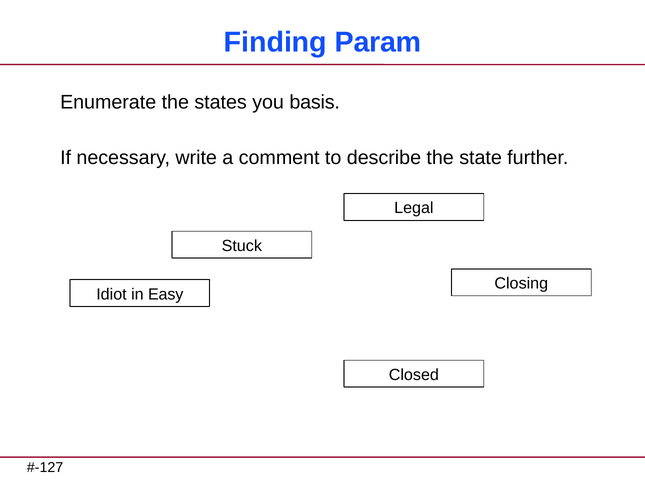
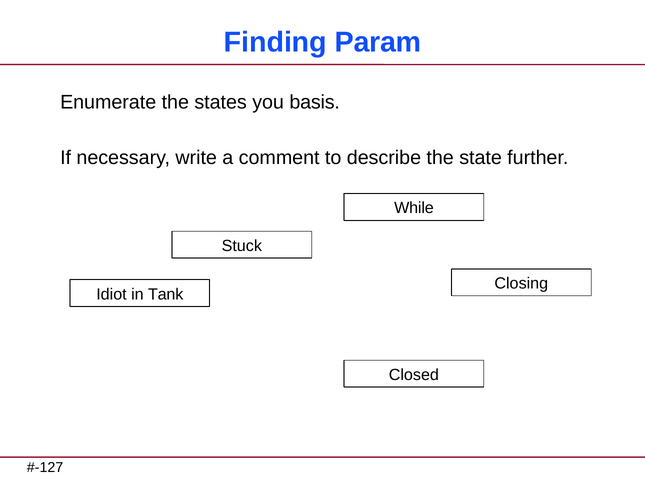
Legal: Legal -> While (414, 208)
Easy: Easy -> Tank (166, 294)
